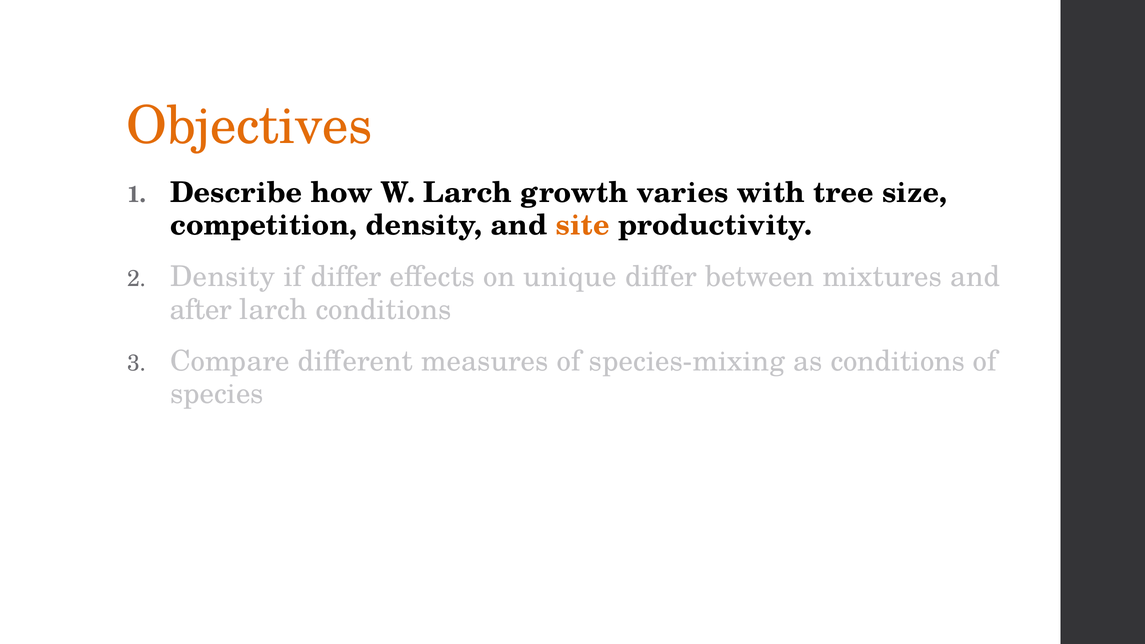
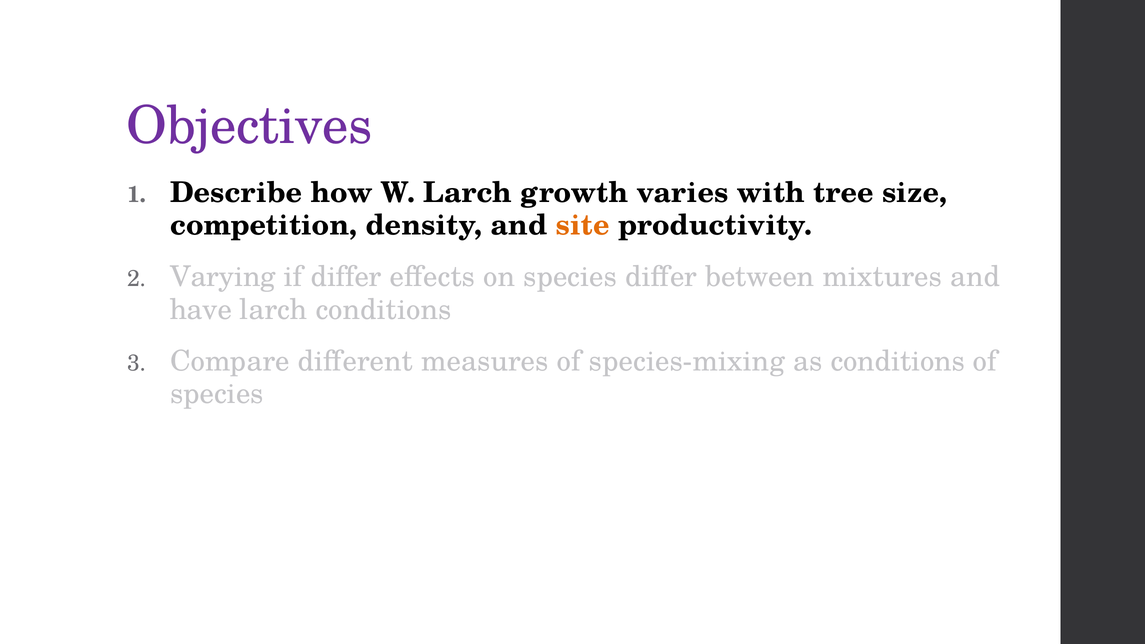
Objectives colour: orange -> purple (249, 126)
Density: Density -> Varying (223, 277)
on unique: unique -> species (570, 277)
after: after -> have (201, 310)
